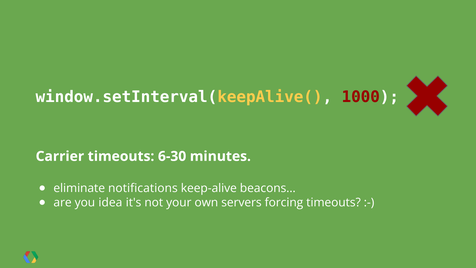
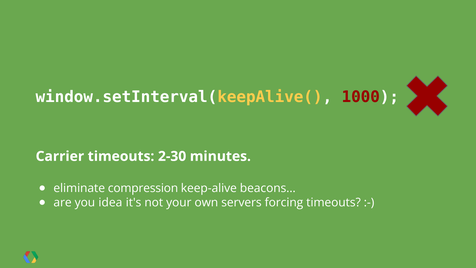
6-30: 6-30 -> 2-30 (172, 156)
notifications: notifications -> compression (143, 188)
